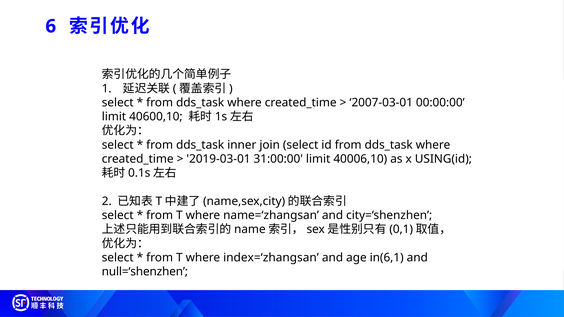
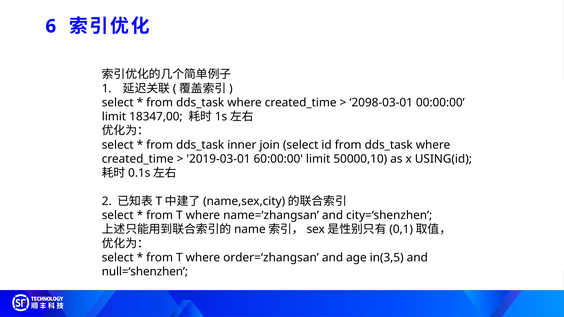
2007-03-01: 2007-03-01 -> 2098-03-01 (381, 103)
40600,10: 40600,10 -> 18347,00 (156, 117)
31:00:00: 31:00:00 -> 60:00:00 (278, 159)
40006,10: 40006,10 -> 50000,10 (360, 159)
index=‘zhangsan: index=‘zhangsan -> order=‘zhangsan (271, 258)
in(6,1: in(6,1 -> in(3,5 (387, 258)
